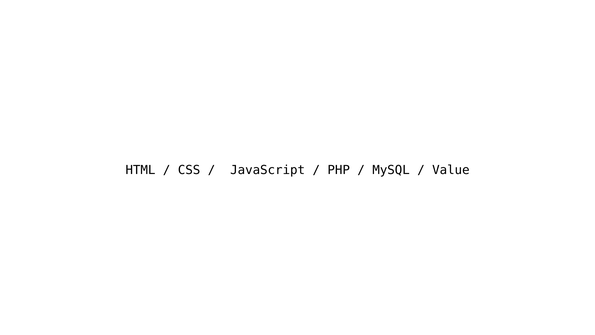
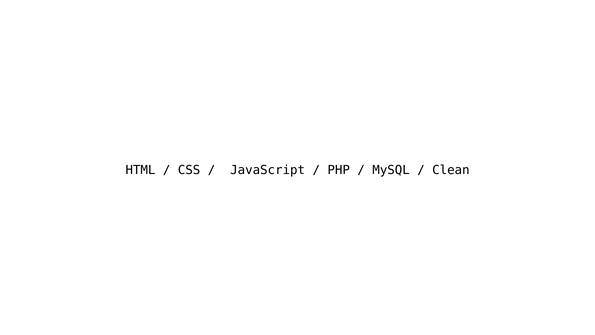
Value: Value -> Clean (451, 170)
